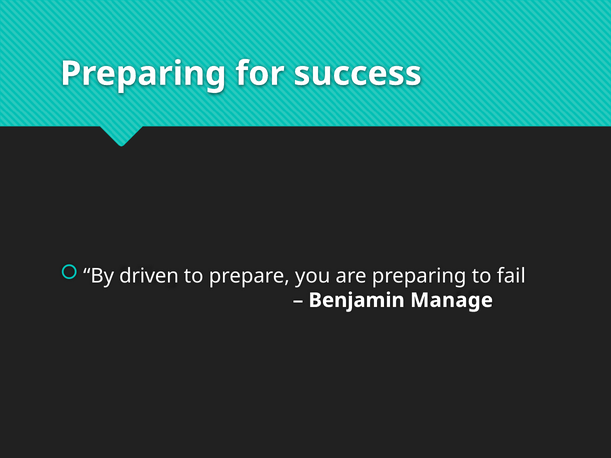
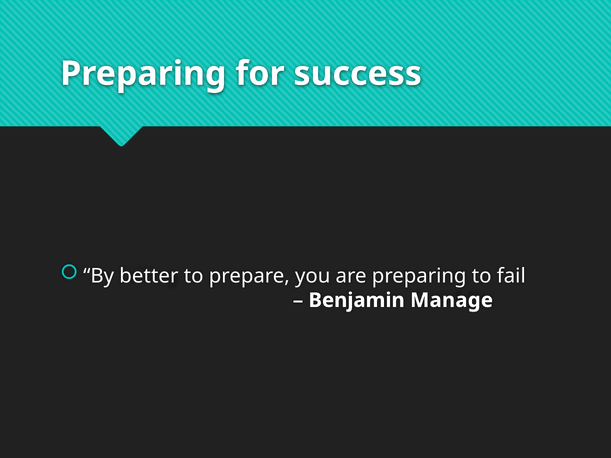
driven: driven -> better (149, 276)
